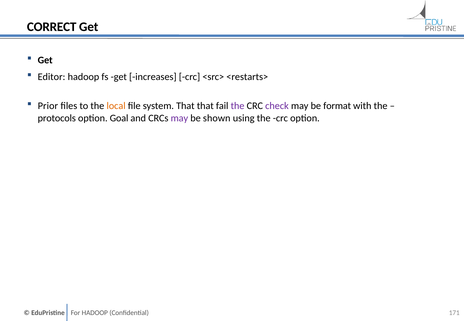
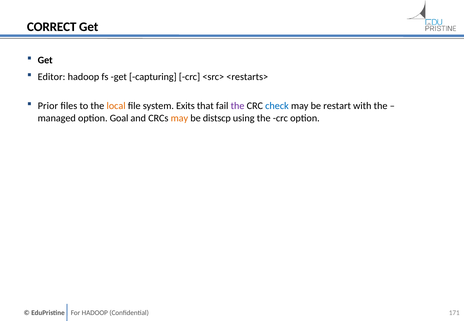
increases: increases -> capturing (153, 77)
system That: That -> Exits (185, 106)
check colour: purple -> blue (277, 106)
format: format -> restart (337, 106)
protocols: protocols -> managed (57, 118)
may colour: purple -> orange (179, 118)
shown: shown -> distscp (217, 118)
